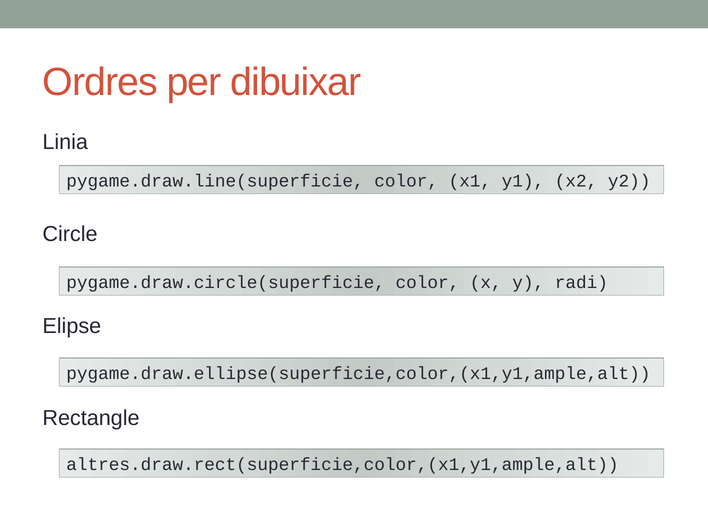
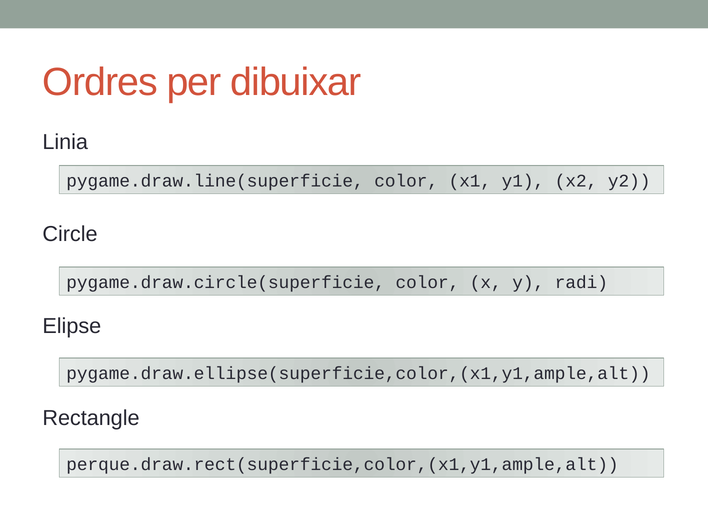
altres.draw.rect(superficie,color,(x1,y1,ample,alt: altres.draw.rect(superficie,color,(x1,y1,ample,alt -> perque.draw.rect(superficie,color,(x1,y1,ample,alt (342, 464)
